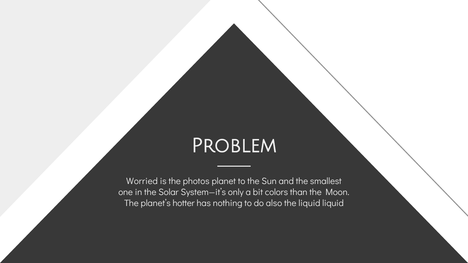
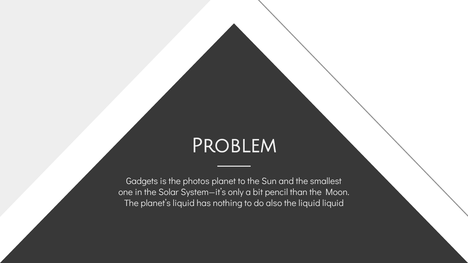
Worried: Worried -> Gadgets (142, 181)
colors: colors -> pencil (276, 192)
planet’s hotter: hotter -> liquid (184, 203)
